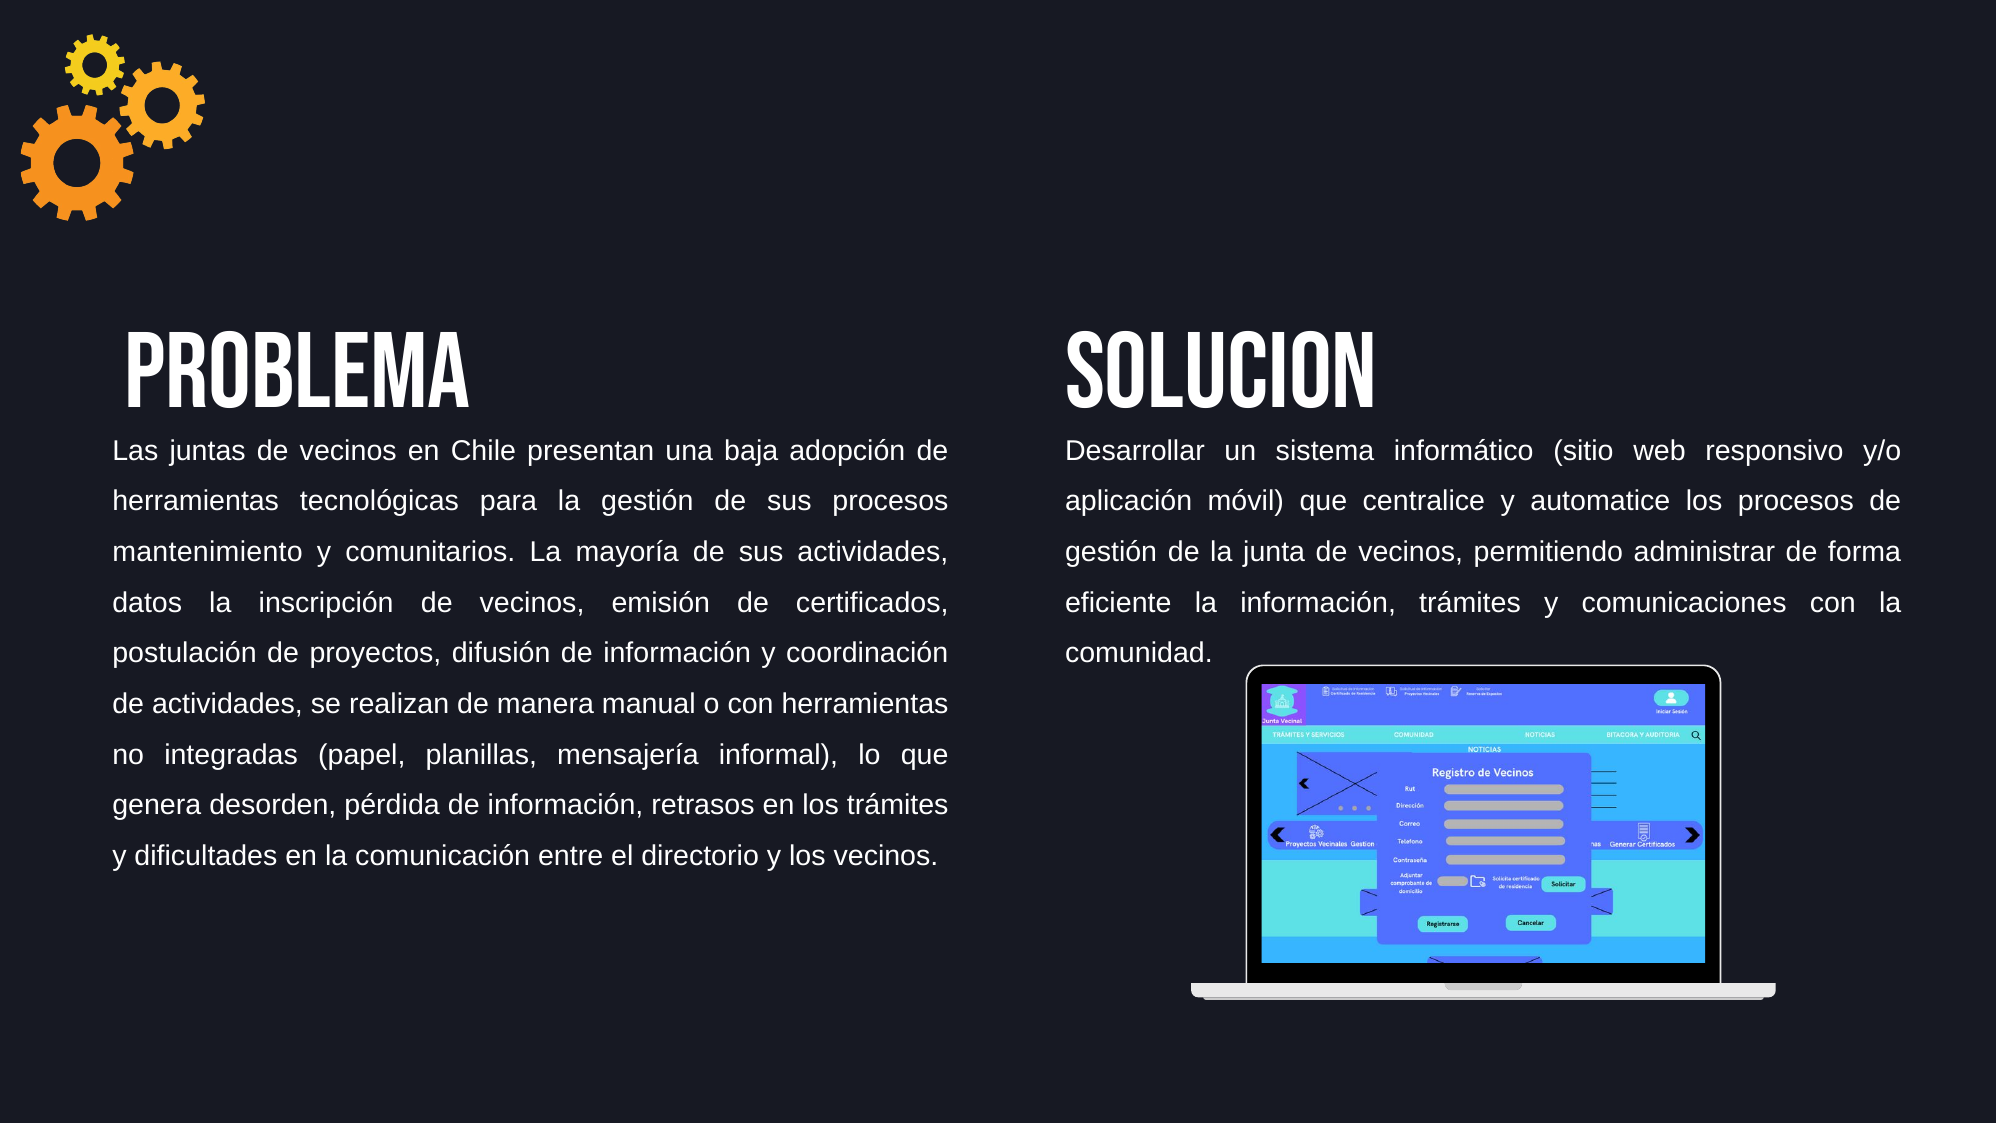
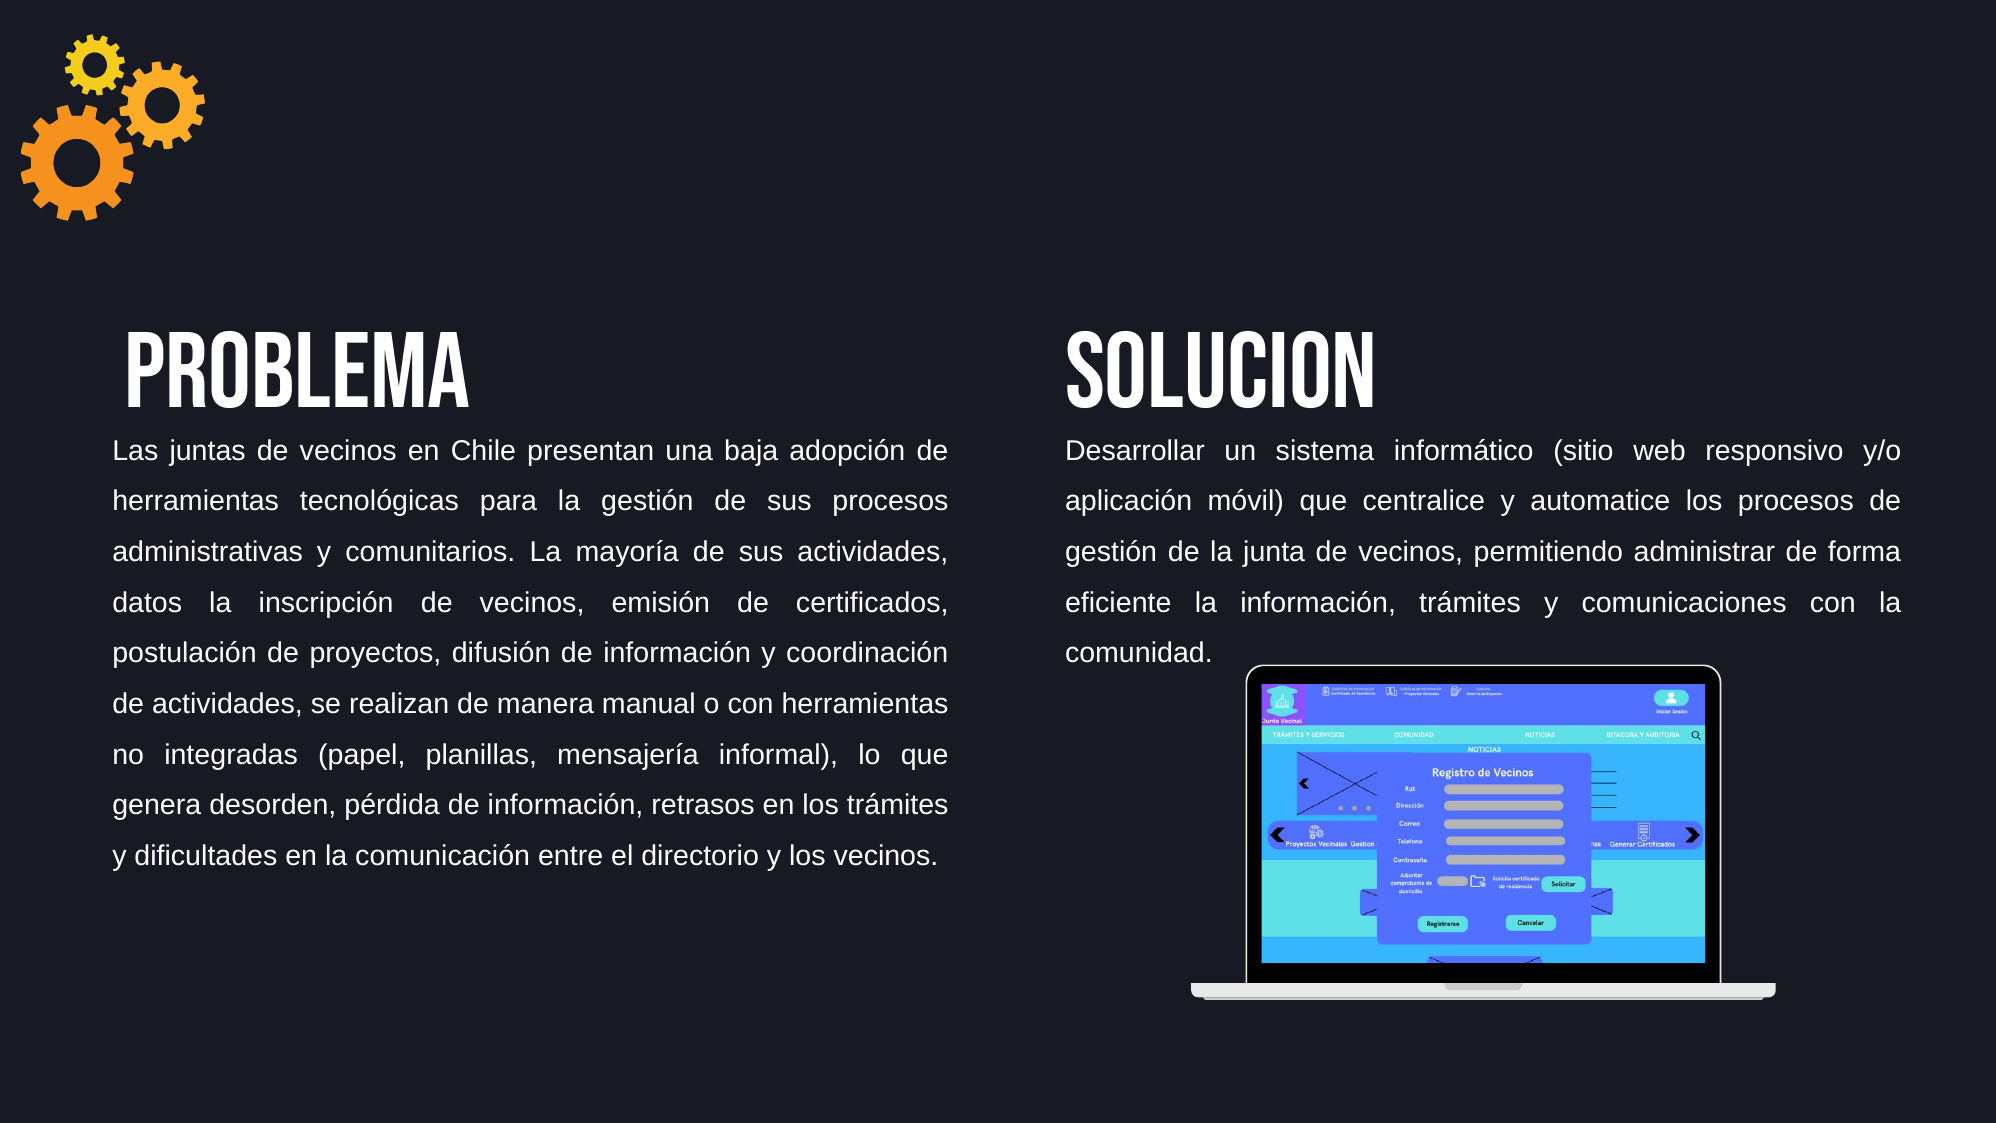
mantenimiento: mantenimiento -> administrativas (208, 552)
